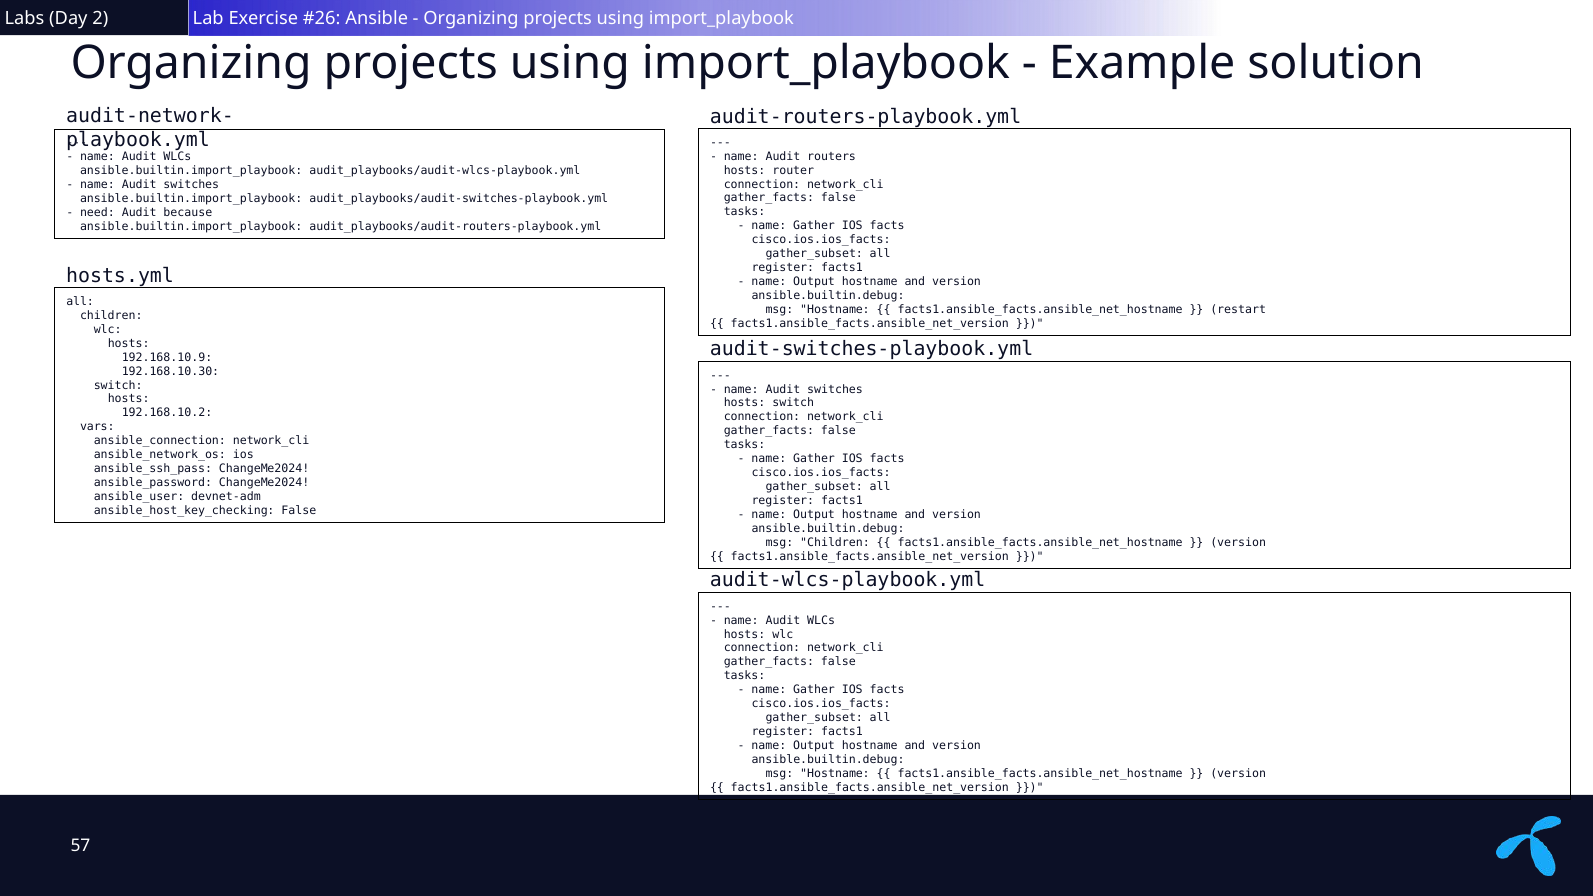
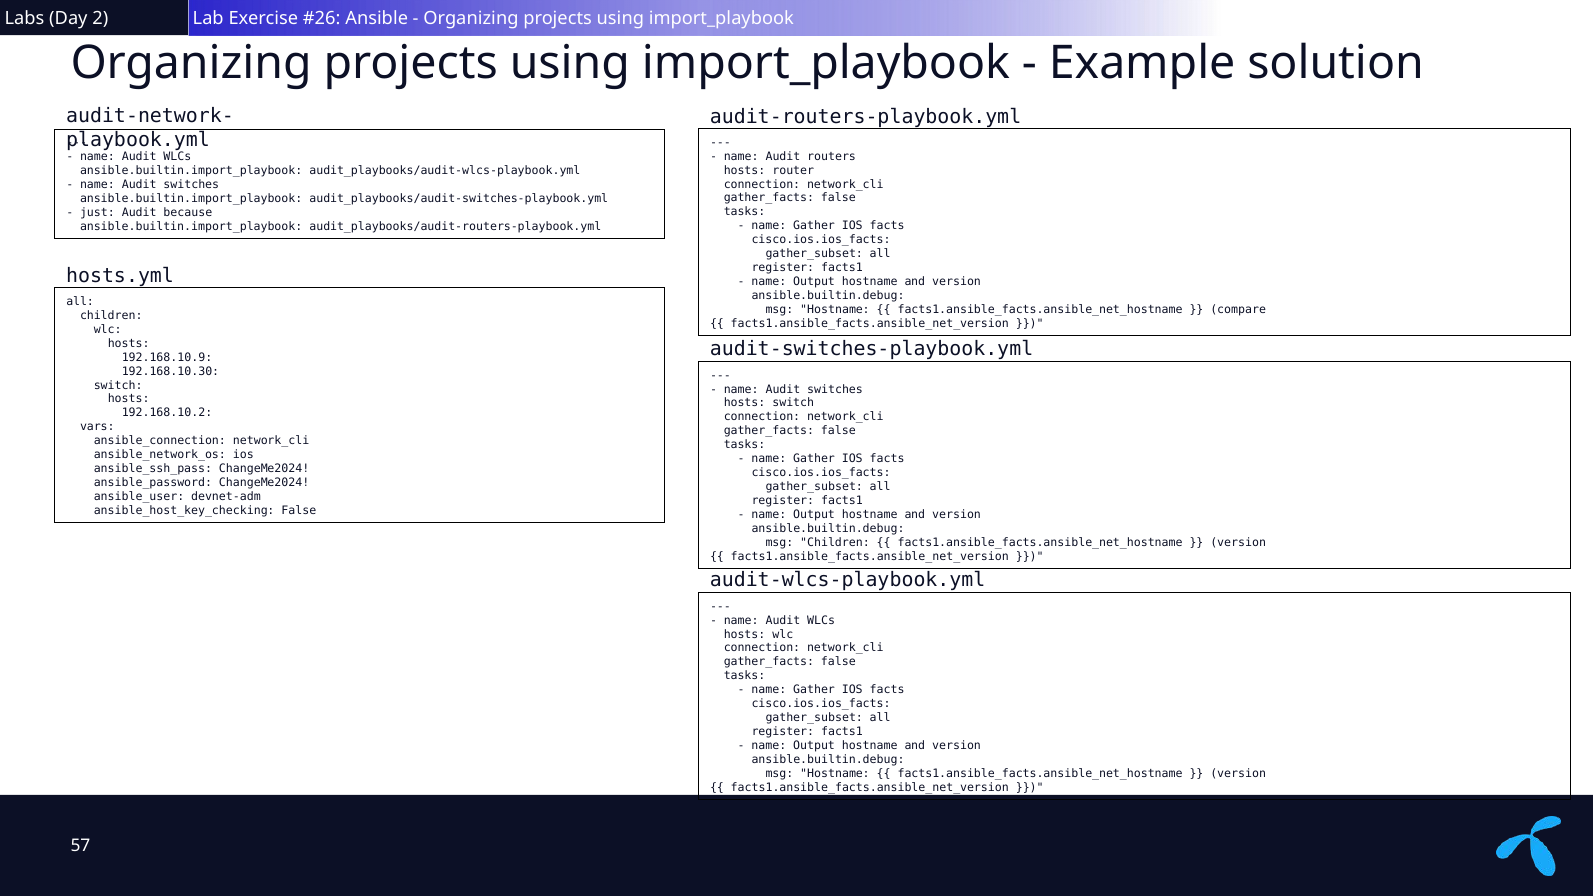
need: need -> just (97, 212)
restart: restart -> compare (1238, 310)
